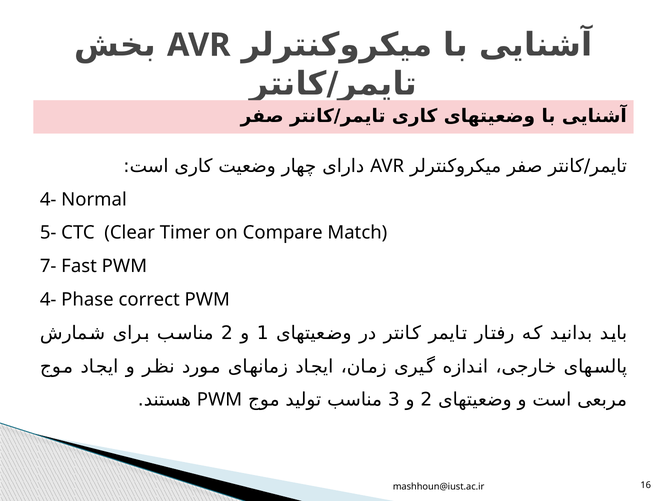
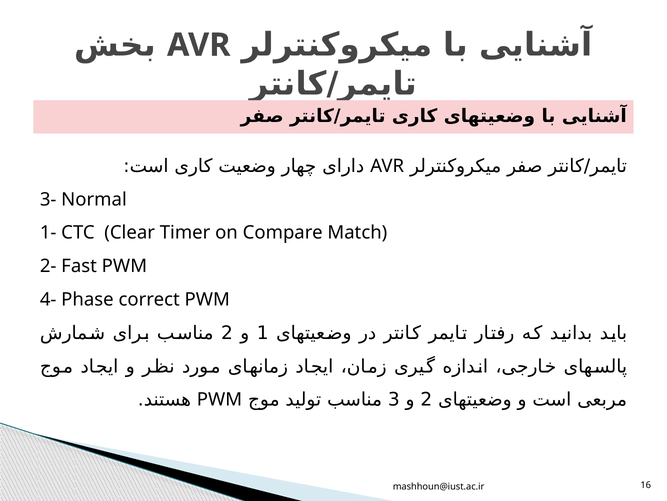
4-: 4- -> 3- (48, 199)
5-: 5- -> 1- (48, 232)
7-: 7- -> 2- (48, 266)
